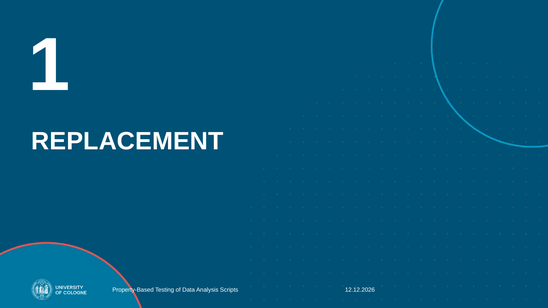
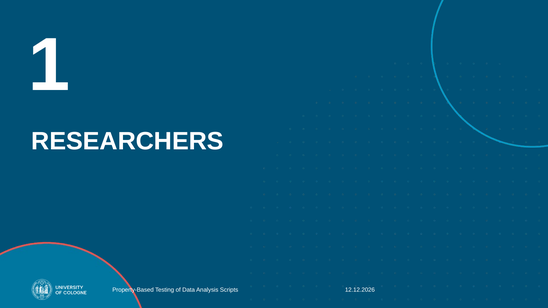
REPLACEMENT: REPLACEMENT -> RESEARCHERS (127, 141)
